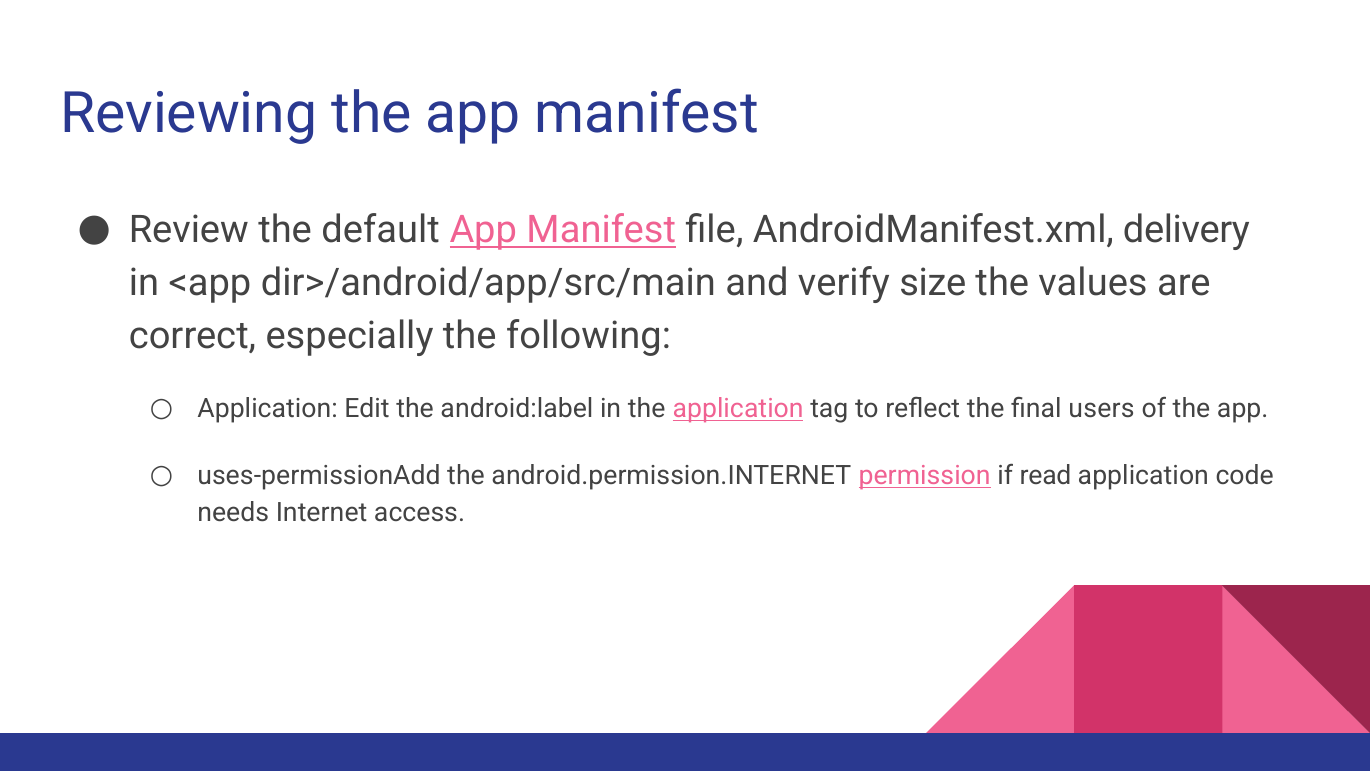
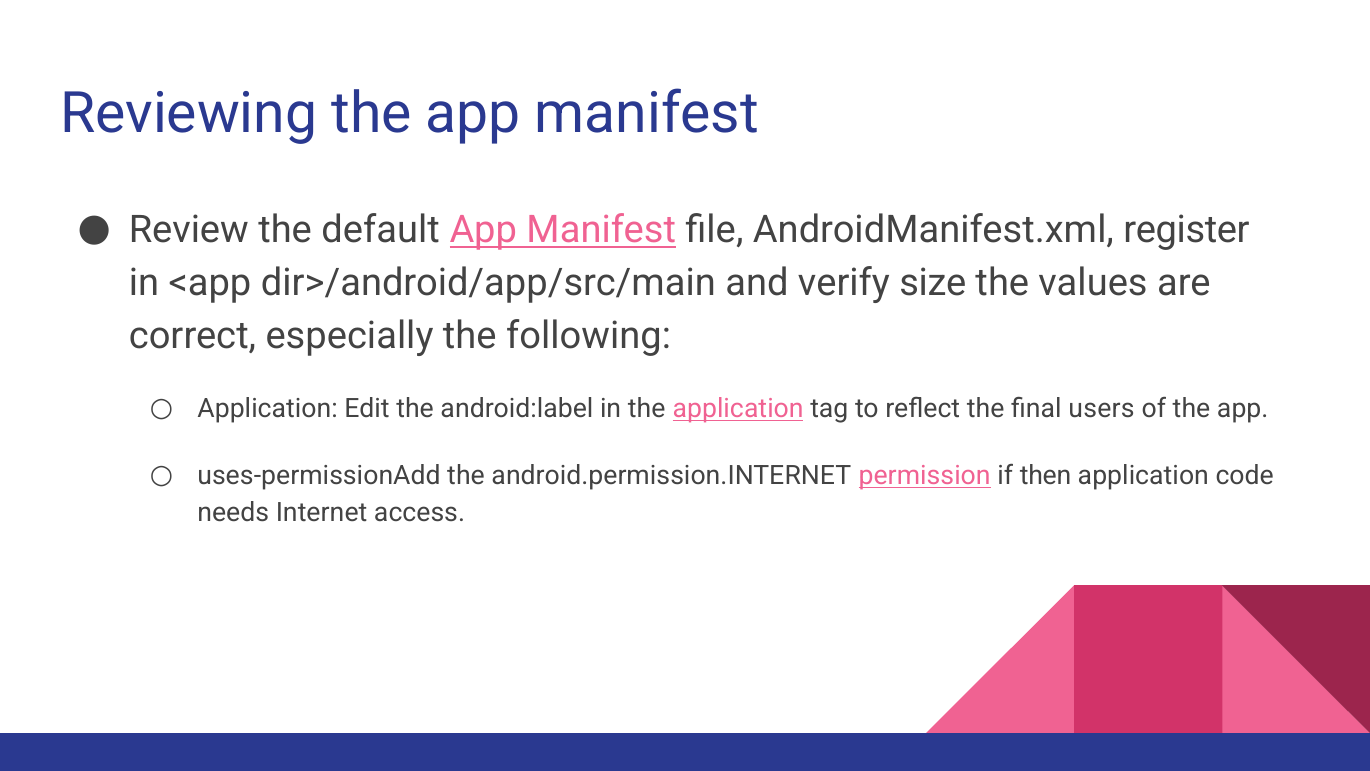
delivery: delivery -> register (1186, 230)
read: read -> then (1046, 476)
